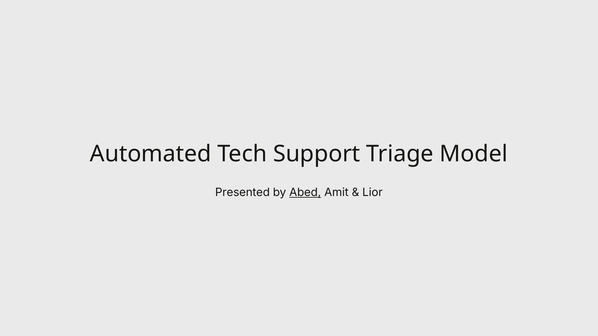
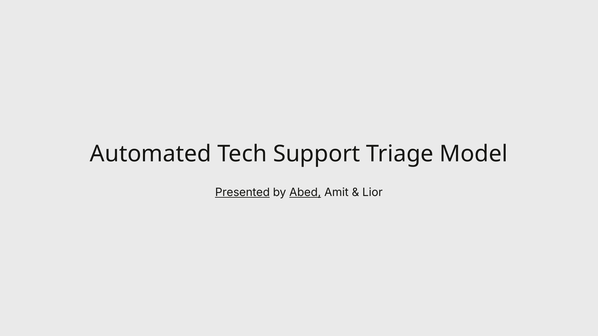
Presented underline: none -> present (242, 193)
